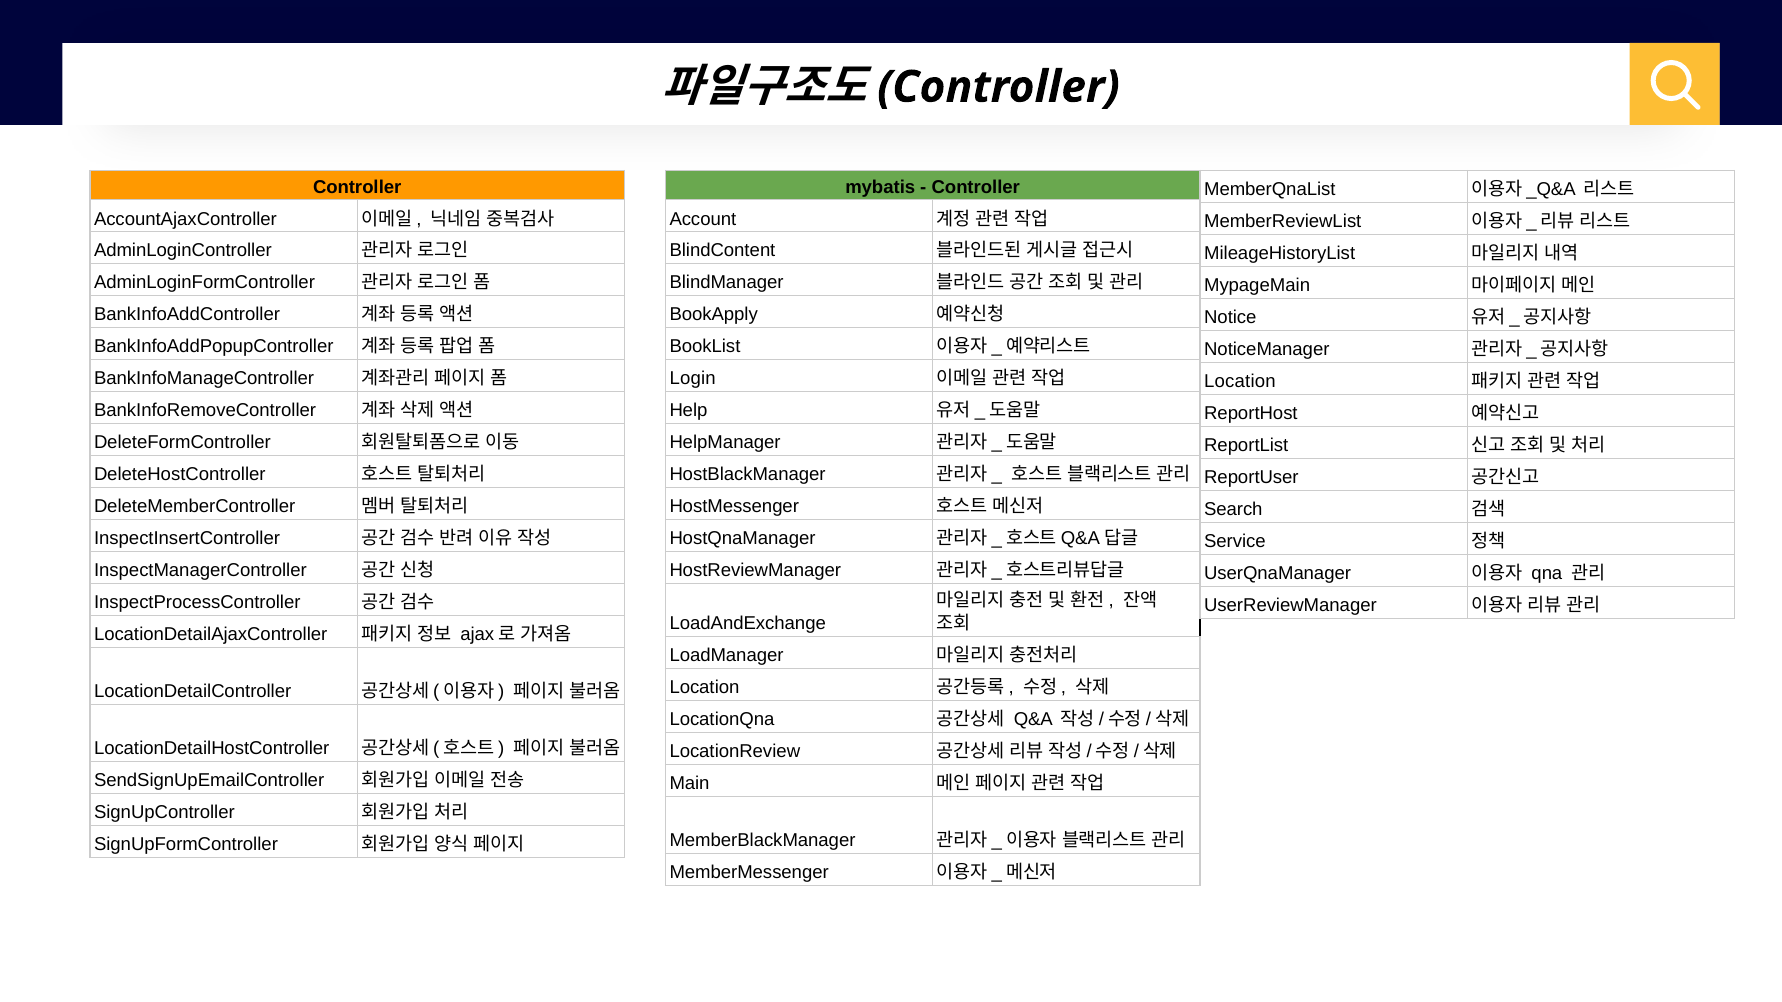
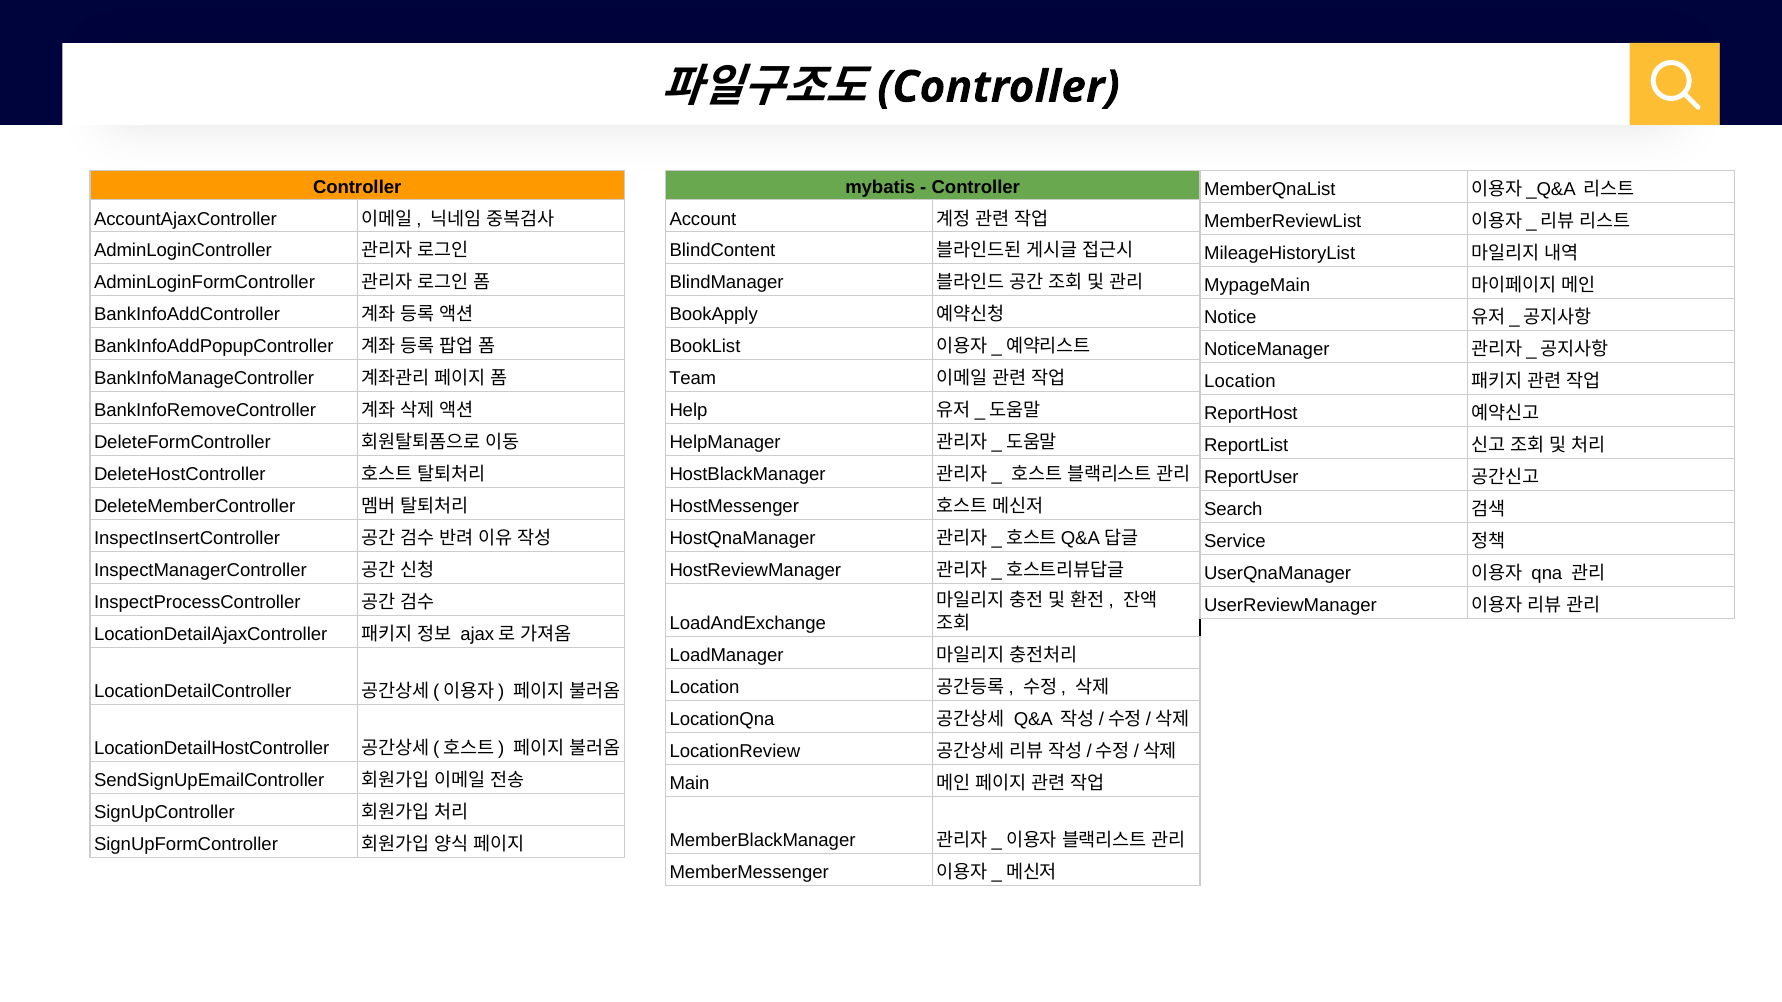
Login: Login -> Team (693, 379)
